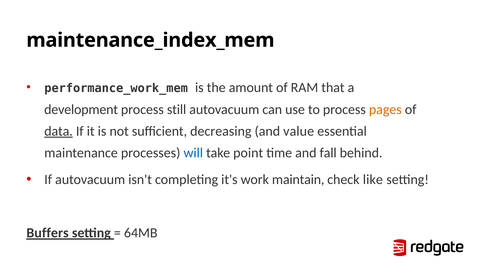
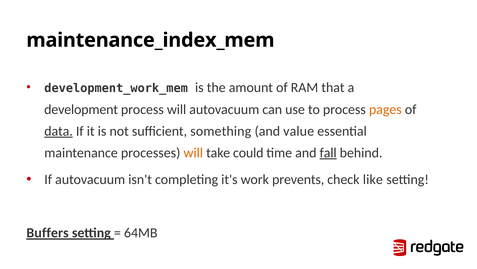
performance_work_mem: performance_work_mem -> development_work_mem (116, 88)
process still: still -> will (177, 109)
decreasing: decreasing -> something (221, 131)
will colour: blue -> orange (193, 152)
point: point -> could (248, 152)
fall underline: none -> present (328, 152)
maintain: maintain -> prevents (298, 179)
